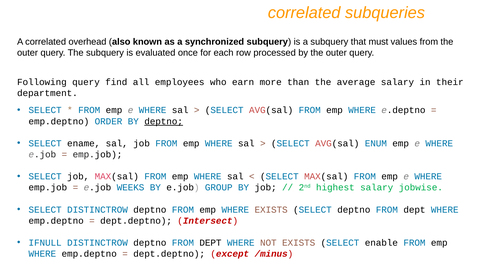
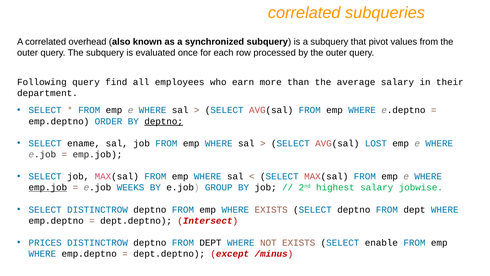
must: must -> pivot (378, 42)
ENUM: ENUM -> LOST (376, 143)
emp.job underline: none -> present (48, 187)
IFNULL: IFNULL -> PRICES (45, 242)
